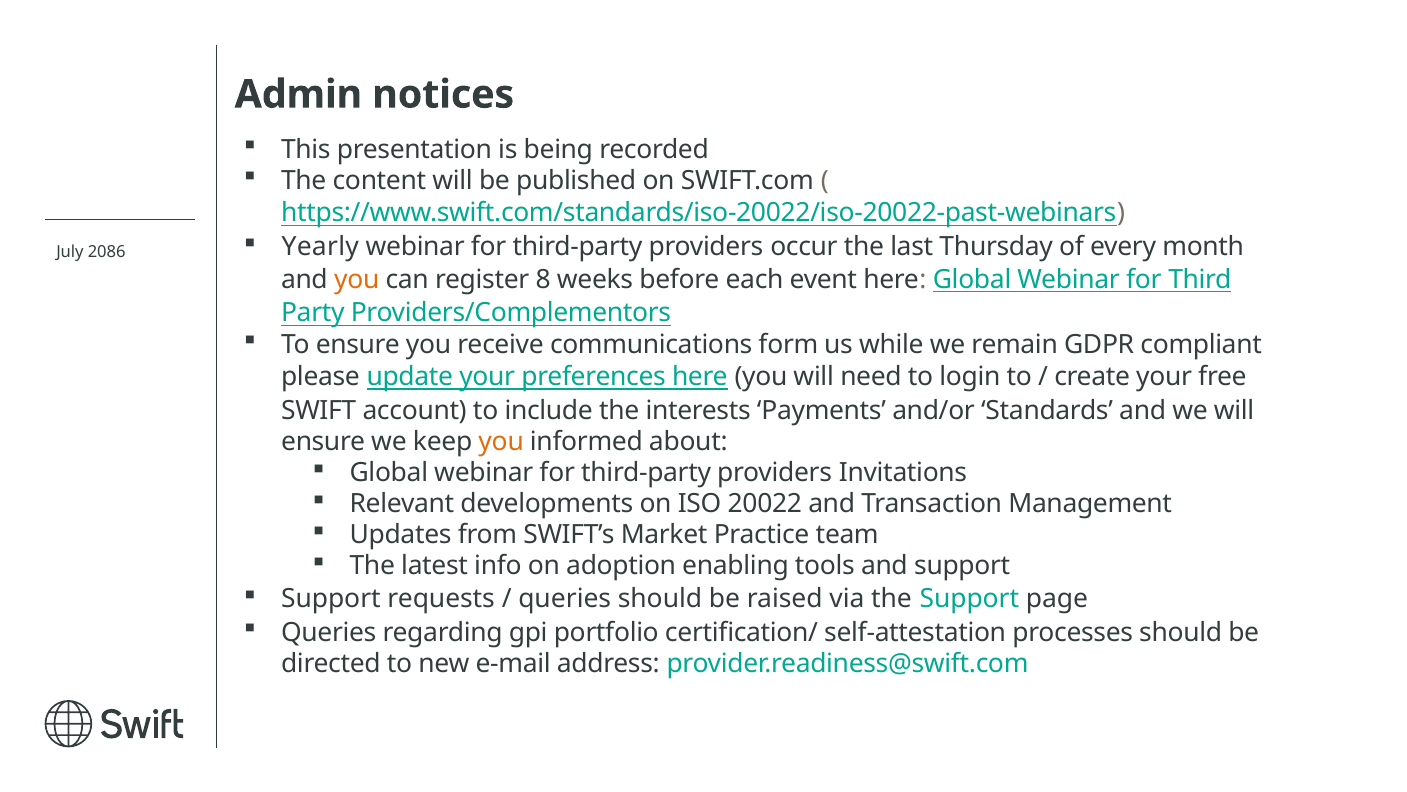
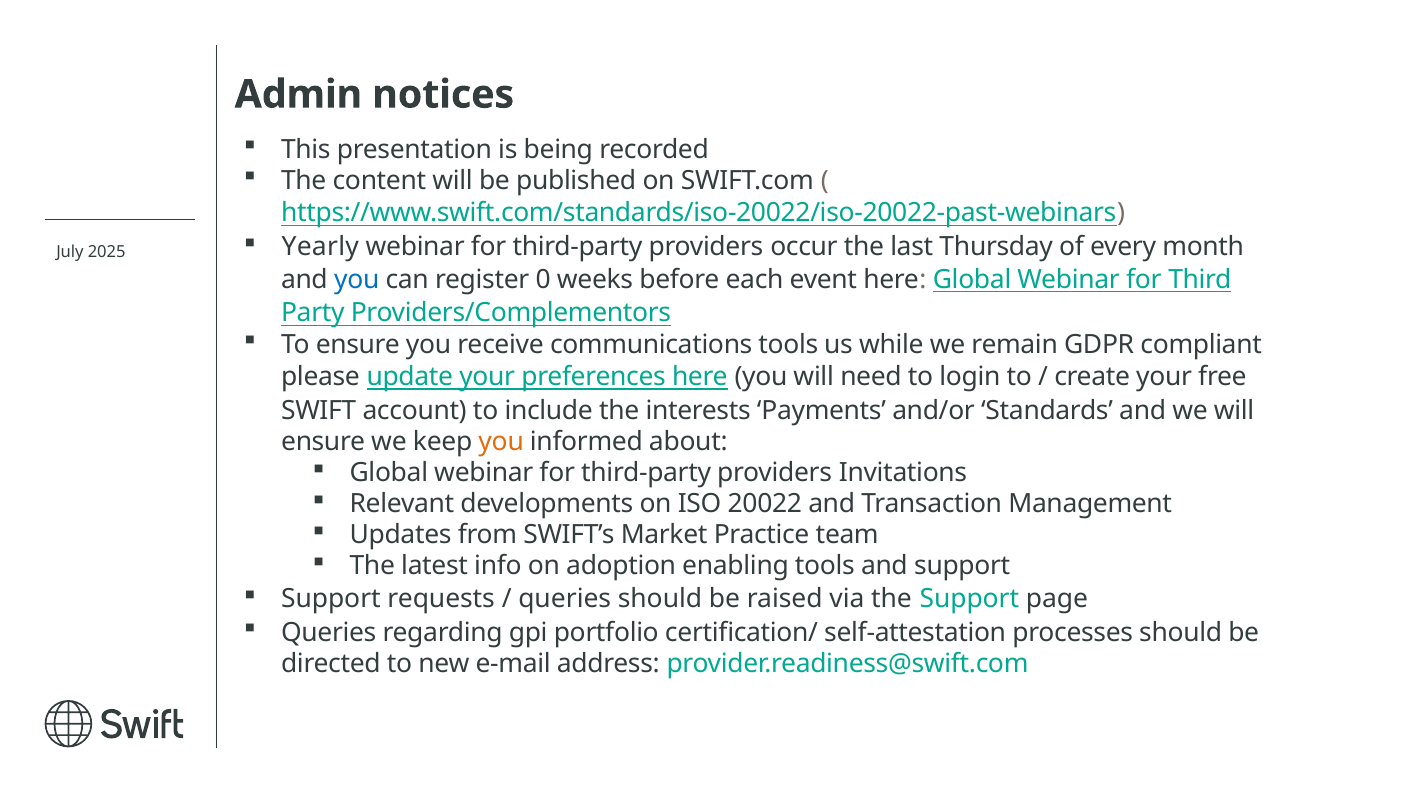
2086: 2086 -> 2025 (107, 252)
you colour: orange -> blue (357, 279)
8: 8 -> 0 (543, 279)
communications form: form -> tools (788, 344)
